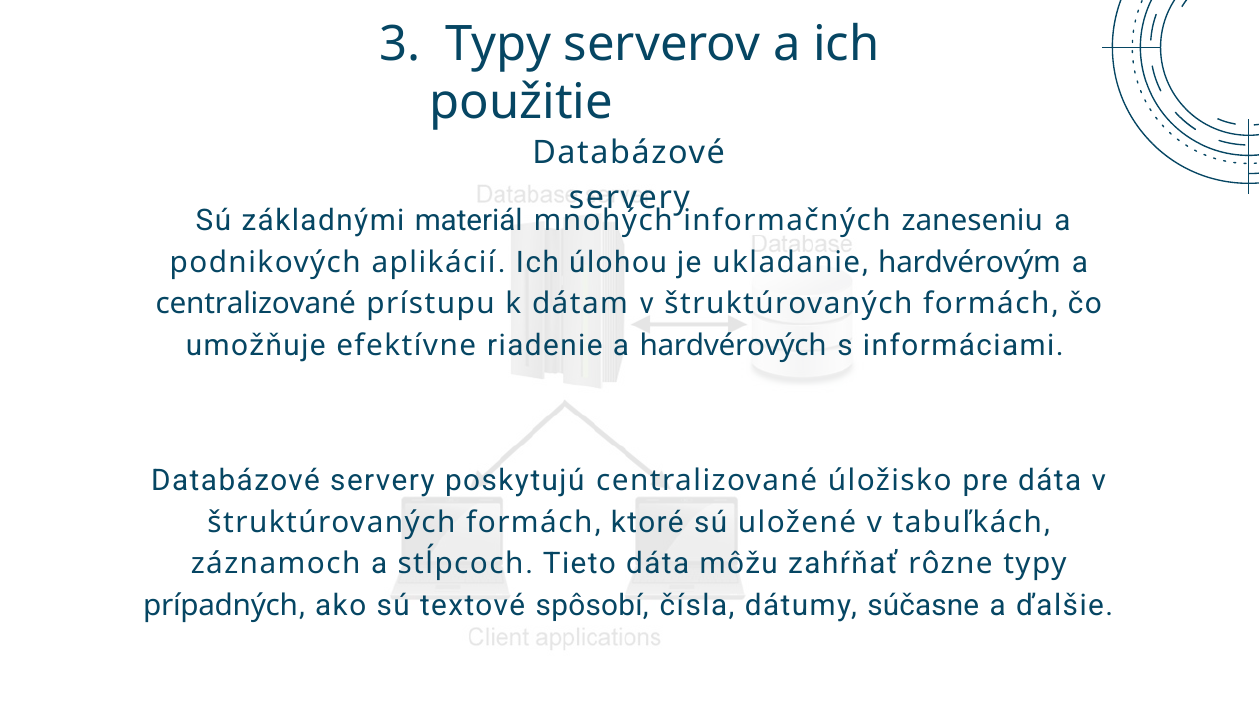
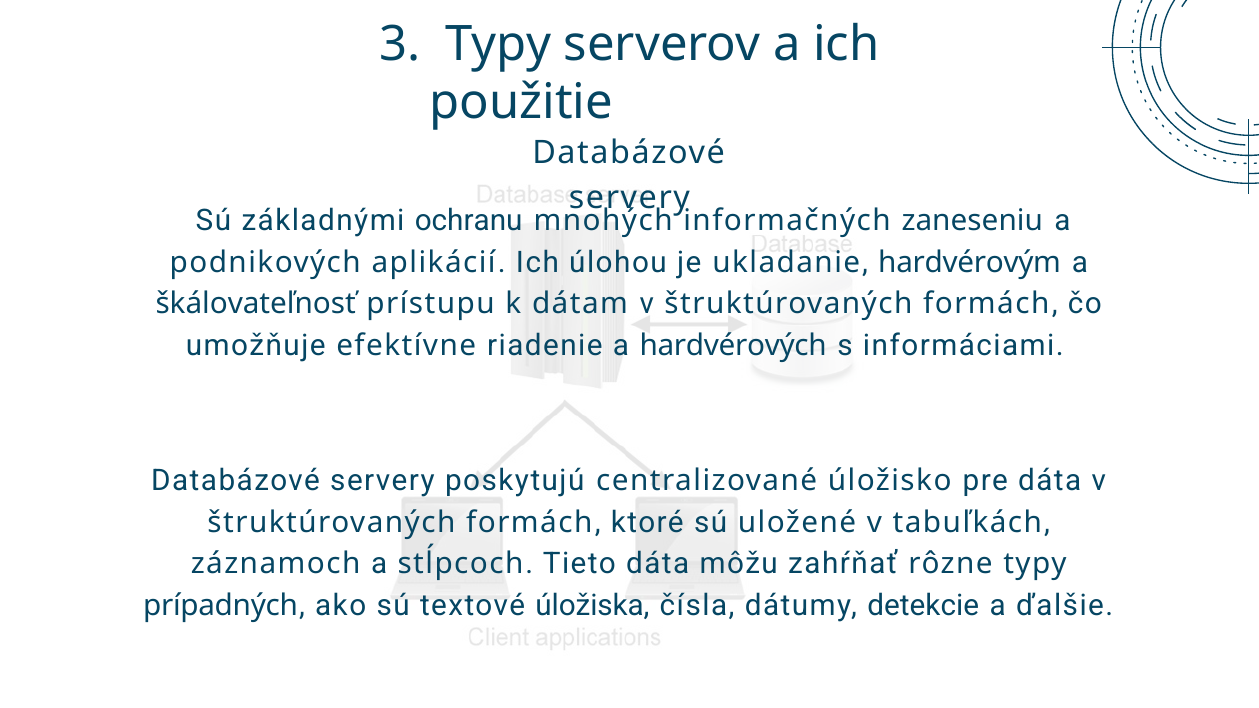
materiál: materiál -> ochranu (469, 221)
centralizované: centralizované -> škálovateľnosť (256, 304)
spôsobí: spôsobí -> úložiska (592, 606)
súčasne: súčasne -> detekcie (923, 606)
